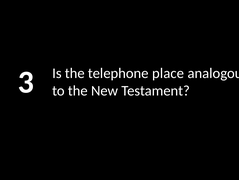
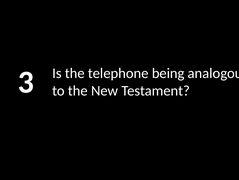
place: place -> being (168, 73)
